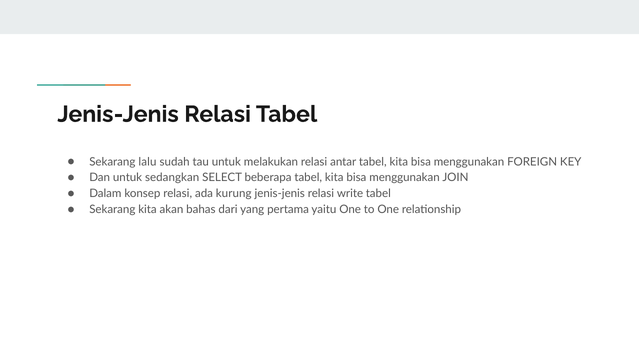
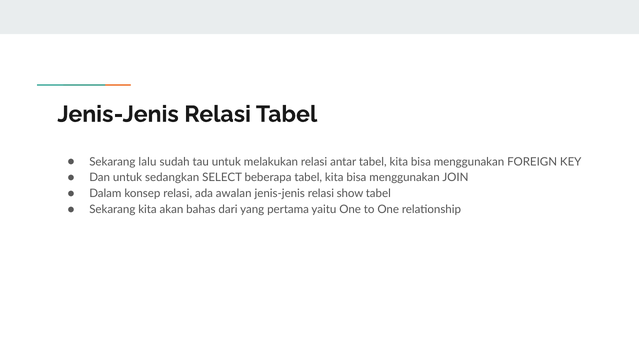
kurung: kurung -> awalan (234, 193)
write: write -> show (350, 193)
